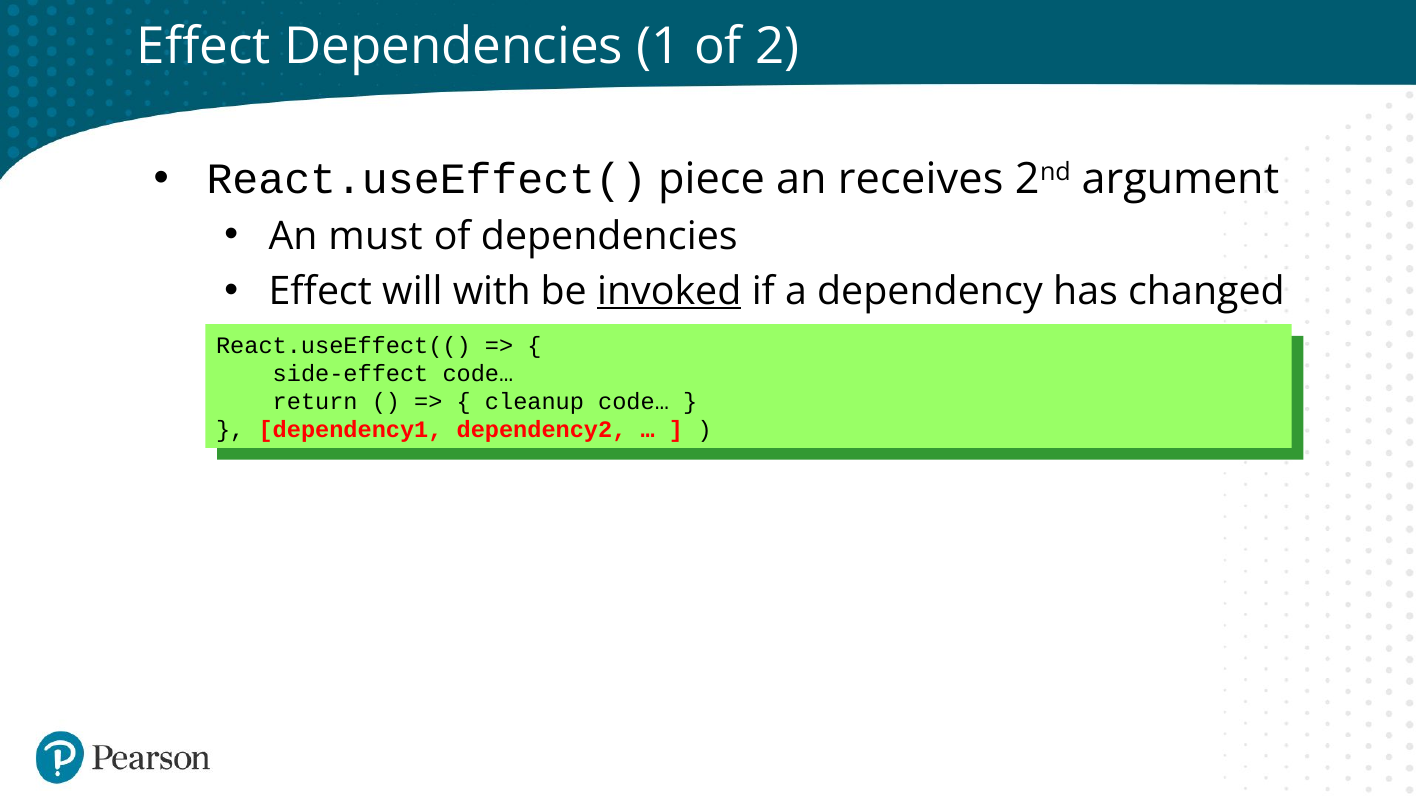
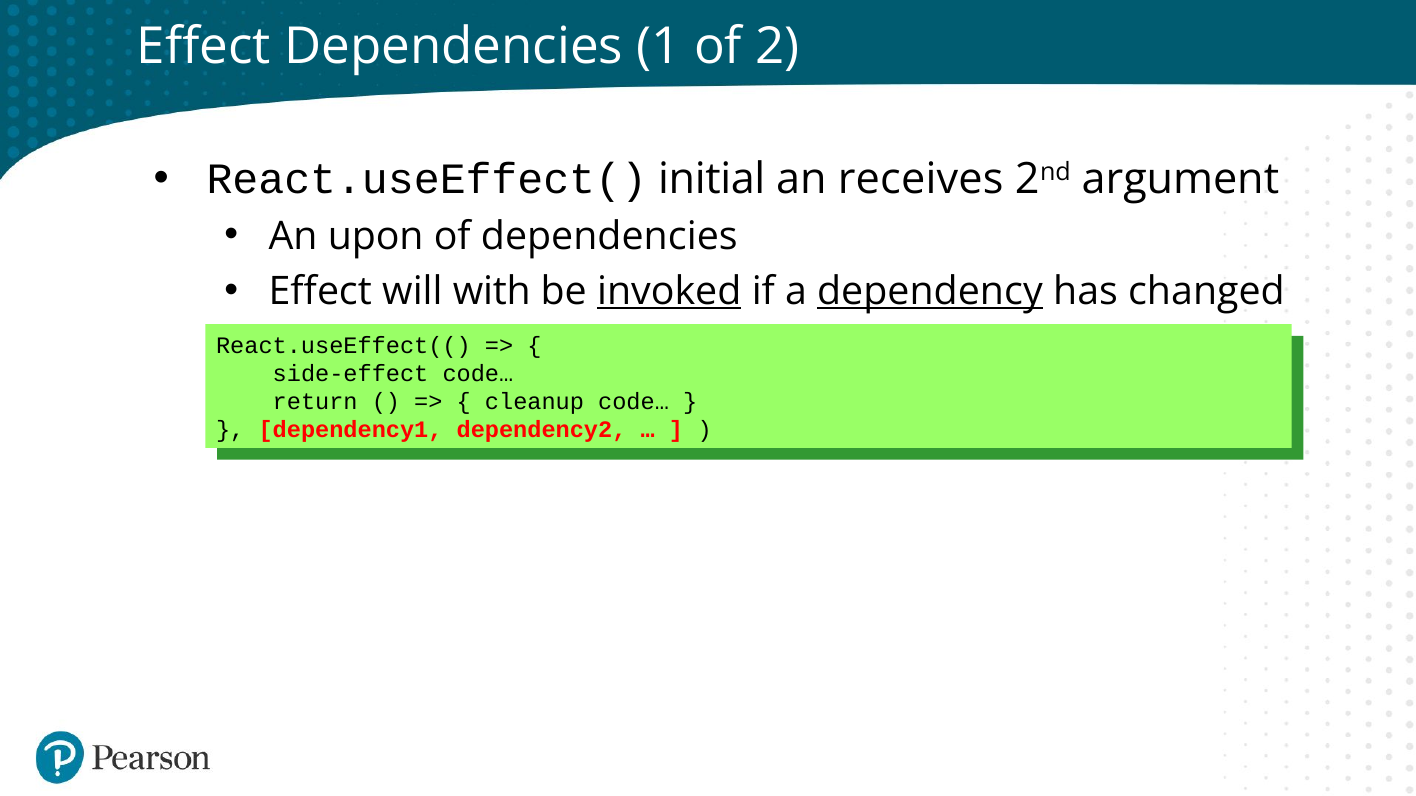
piece: piece -> initial (712, 179)
must: must -> upon (376, 236)
dependency underline: none -> present (930, 291)
